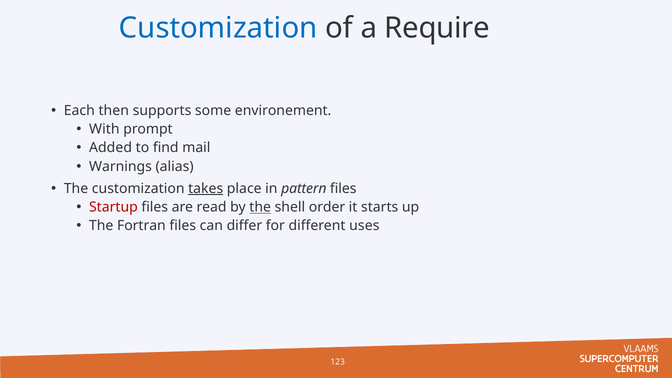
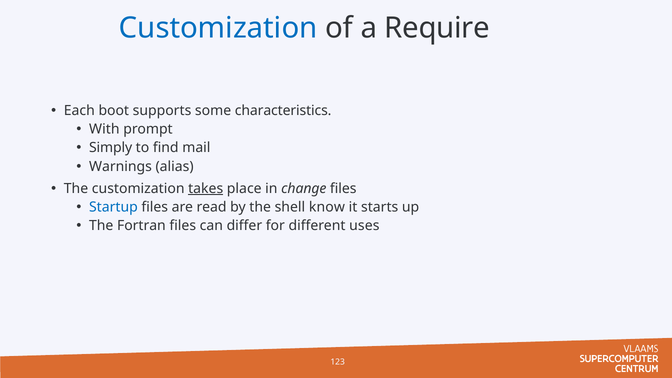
then: then -> boot (114, 111)
environement: environement -> characteristics (283, 111)
Added: Added -> Simply (111, 148)
pattern: pattern -> change (304, 189)
Startup colour: red -> blue (113, 207)
the underline: present -> none (260, 207)
order: order -> know (327, 207)
